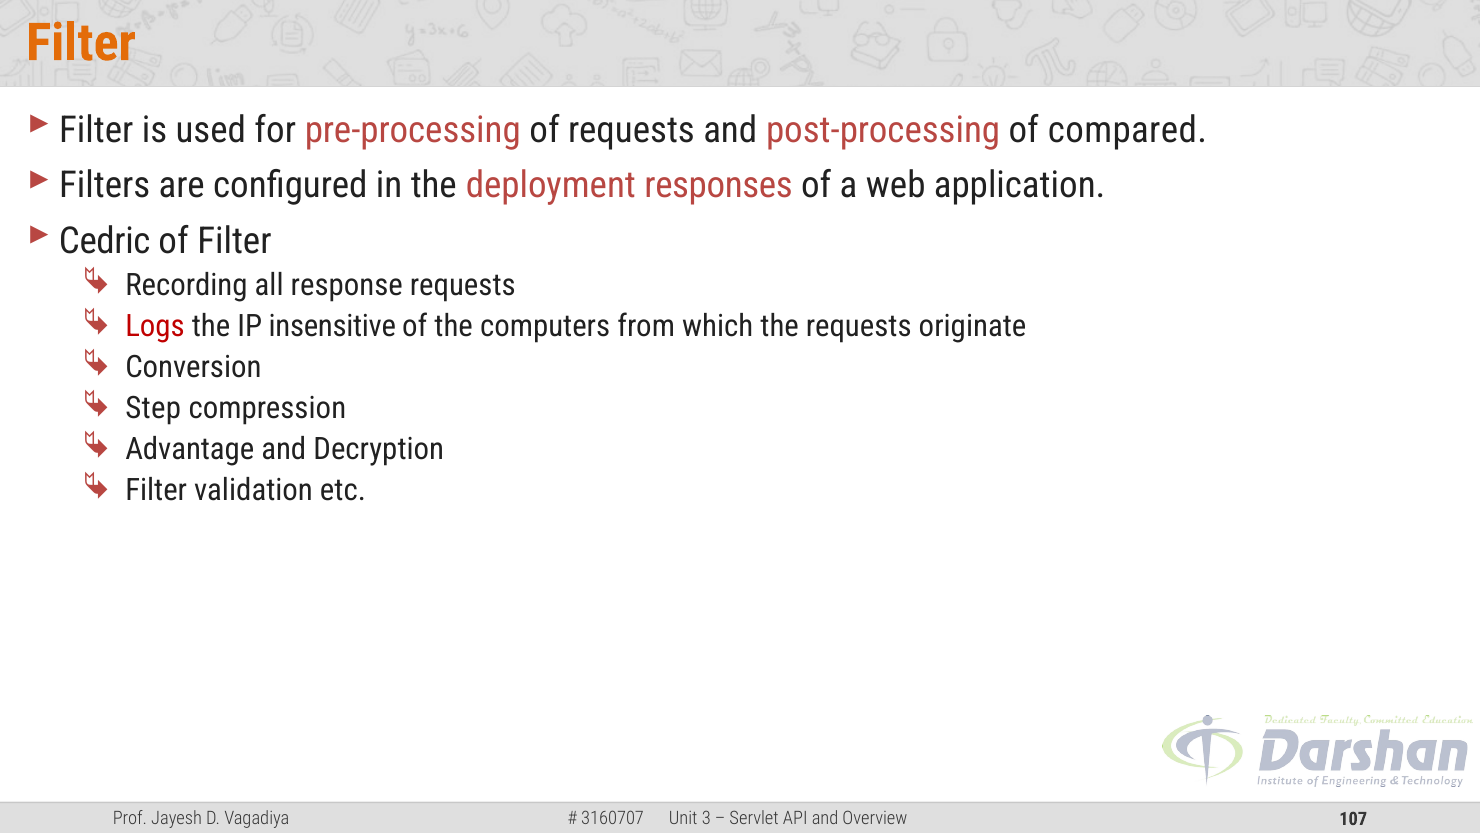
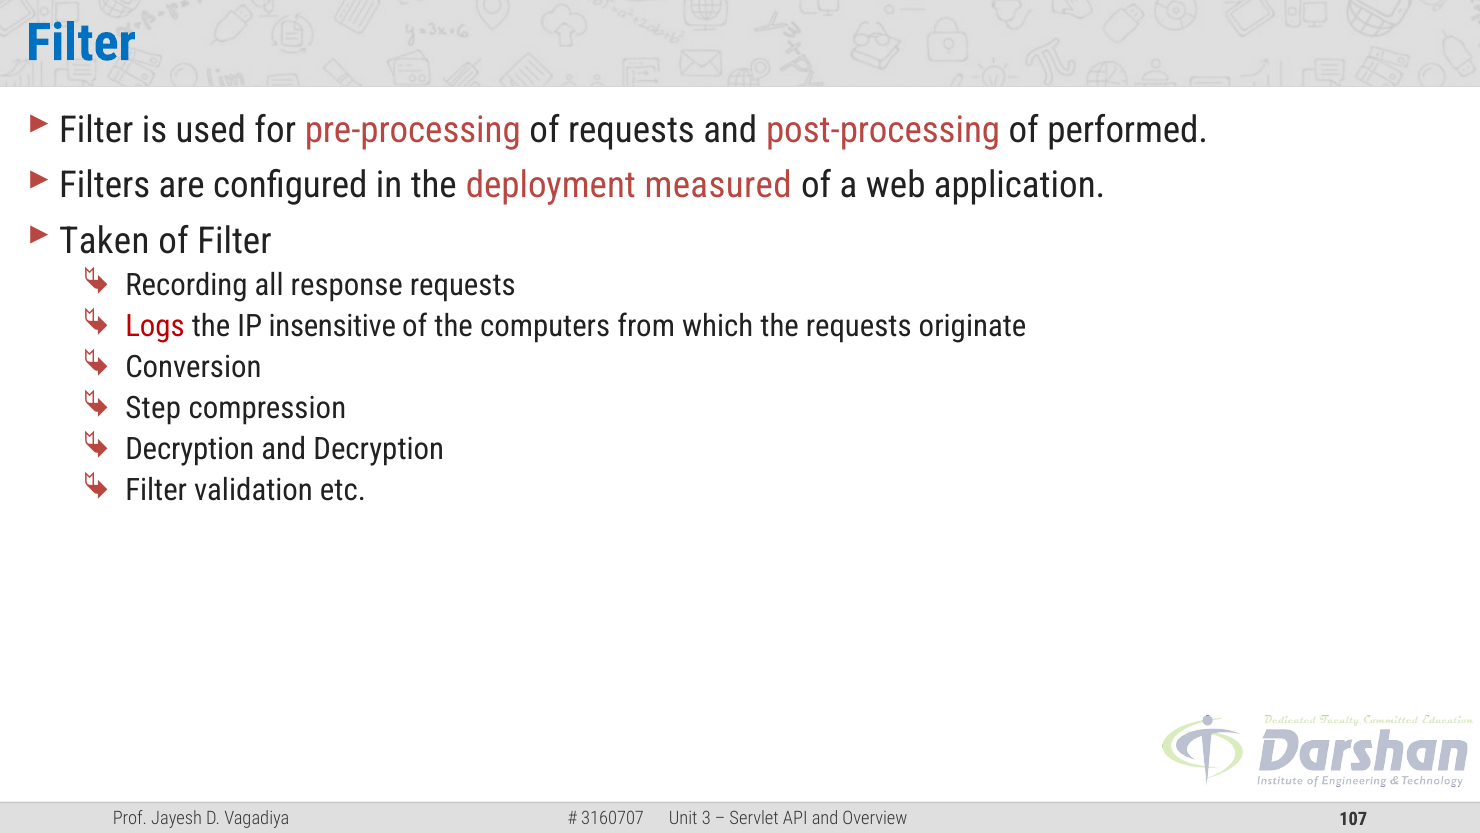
Filter colour: orange -> blue (81, 43)
compared: compared -> performed (1128, 130)
responses: responses -> measured (718, 185)
Cedric: Cedric -> Taken (104, 241)
Advantage: Advantage -> Decryption (190, 449)
